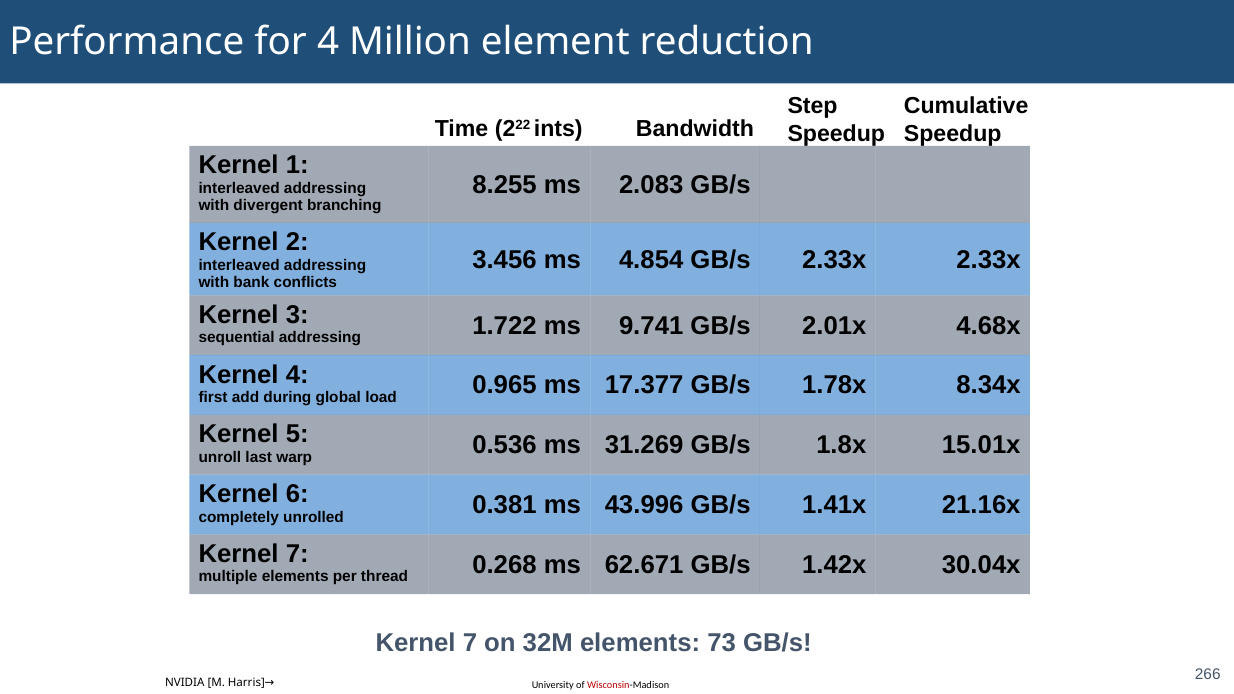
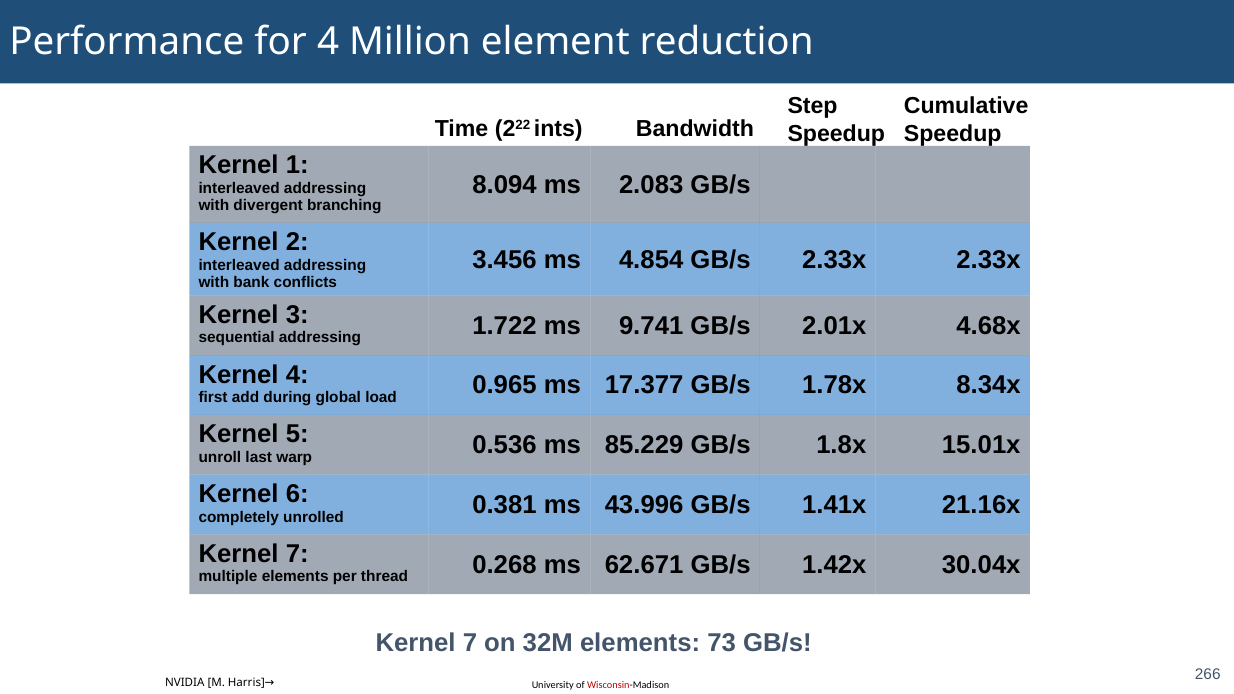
8.255: 8.255 -> 8.094 (505, 185)
31.269: 31.269 -> 85.229 (644, 445)
